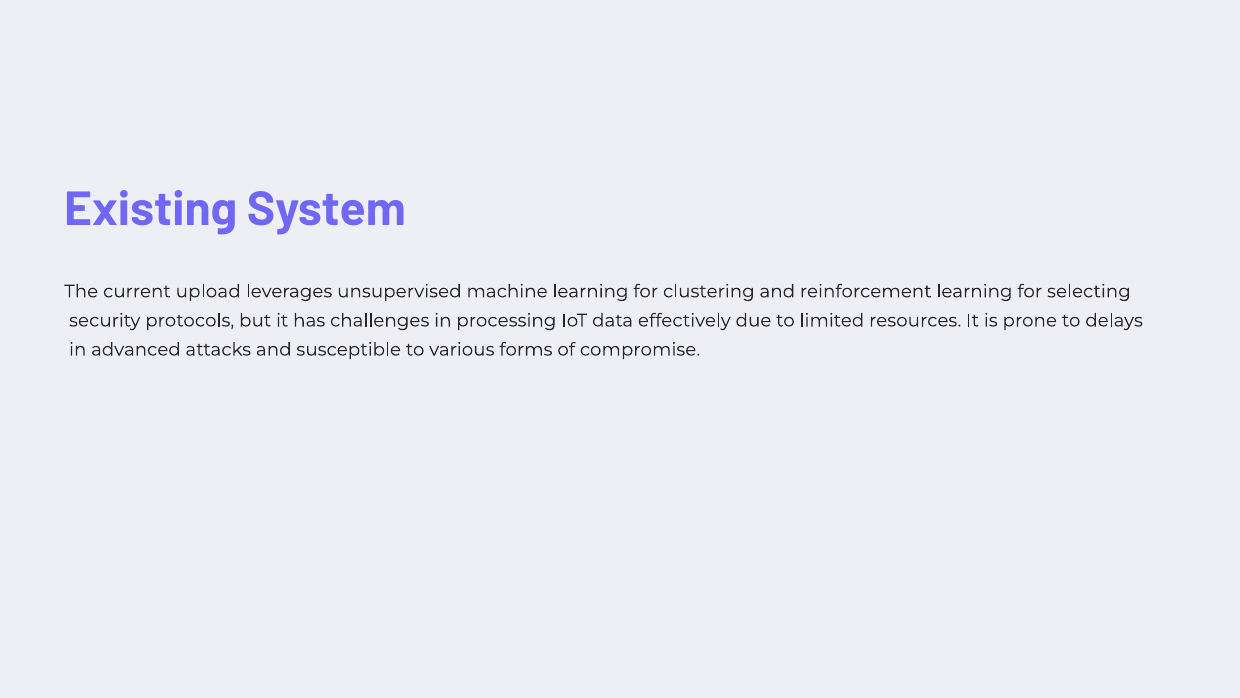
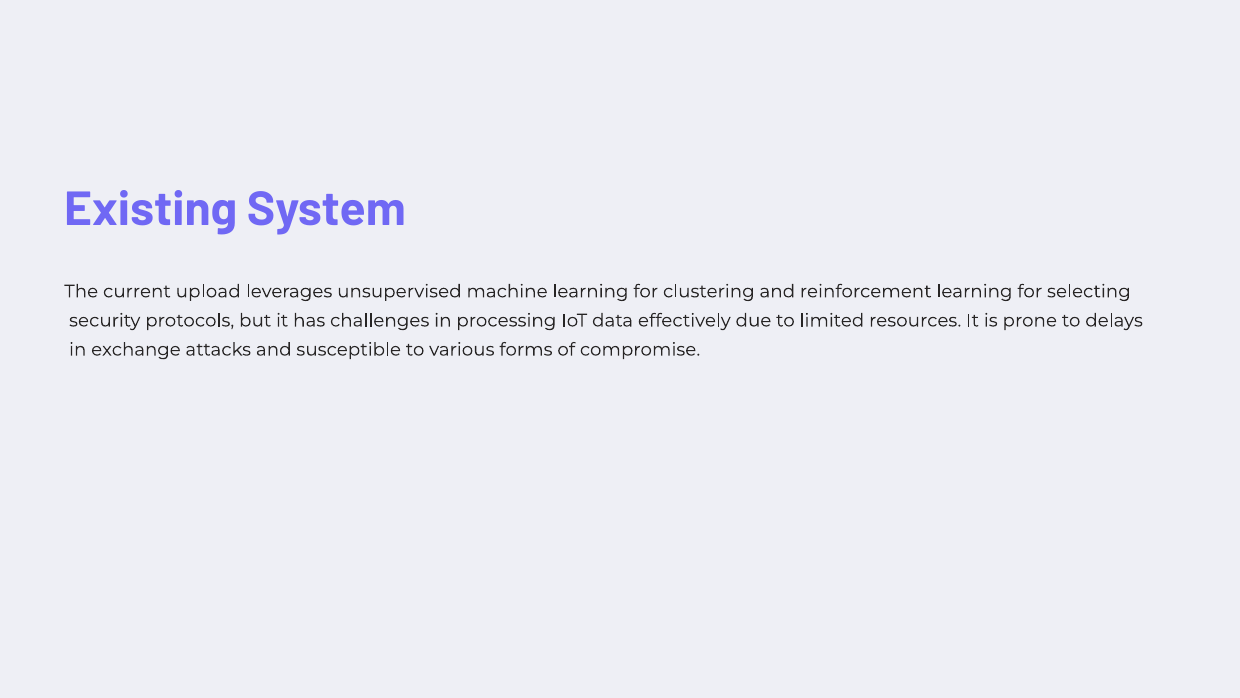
advanced: advanced -> exchange (136, 349)
